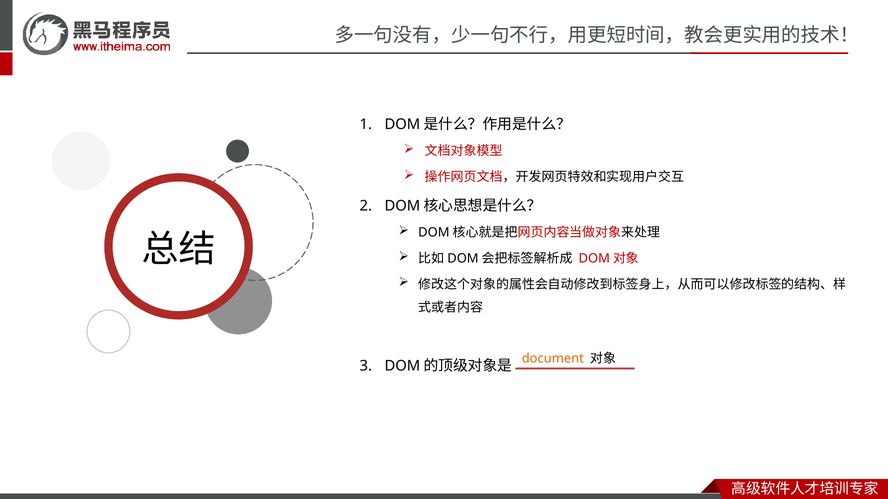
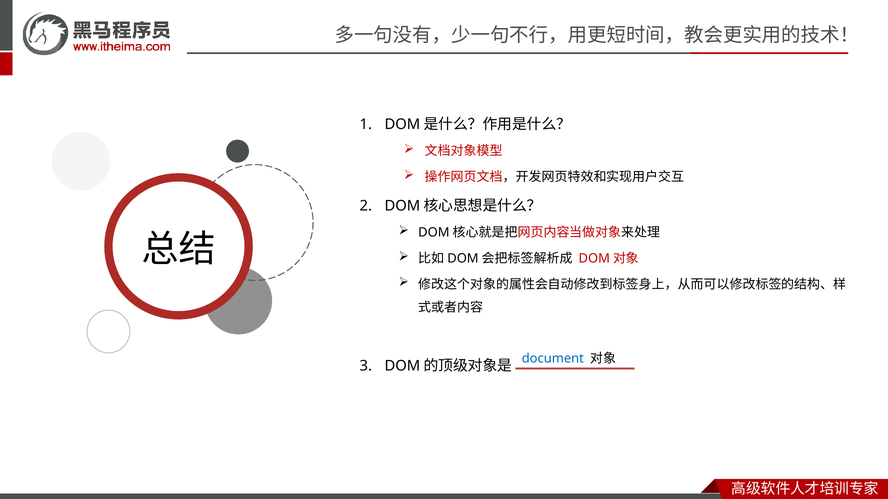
document colour: orange -> blue (553, 359)
